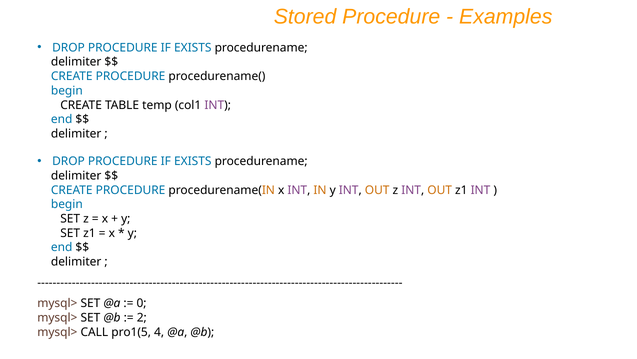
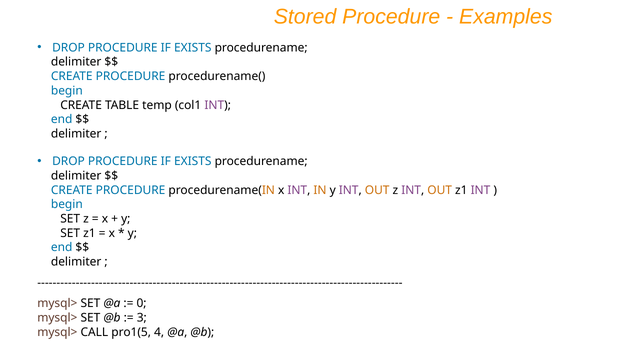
2: 2 -> 3 (142, 317)
